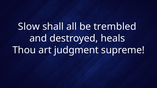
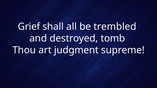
Slow: Slow -> Grief (29, 27)
heals: heals -> tomb (113, 38)
